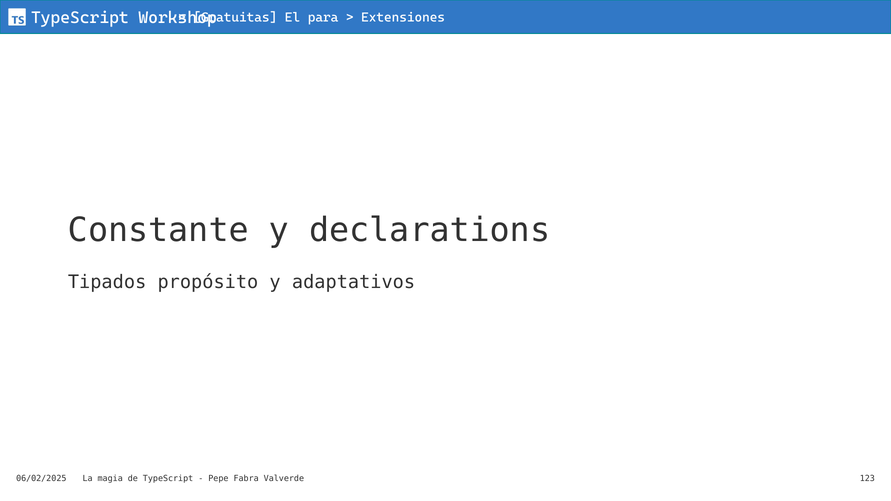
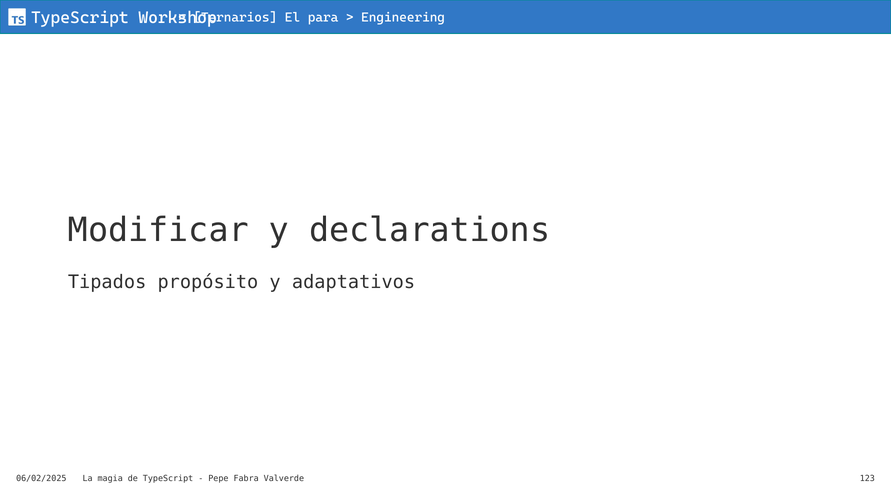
Gratuitas: Gratuitas -> Ternarios (235, 17)
Extensiones: Extensiones -> Engineering (403, 17)
Constante: Constante -> Modificar (158, 231)
